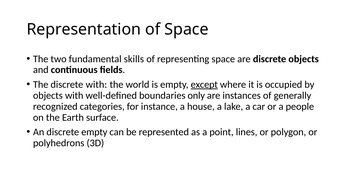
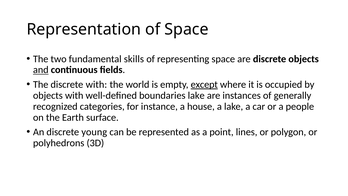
and underline: none -> present (41, 70)
boundaries only: only -> lake (196, 95)
discrete empty: empty -> young (94, 132)
